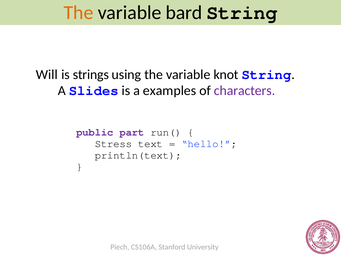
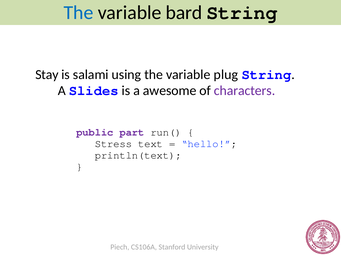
The colour: orange -> blue (79, 13)
Will: Will -> Stay (47, 75)
strings: strings -> salami (91, 75)
knot: knot -> plug (226, 75)
examples: examples -> awesome (170, 91)
